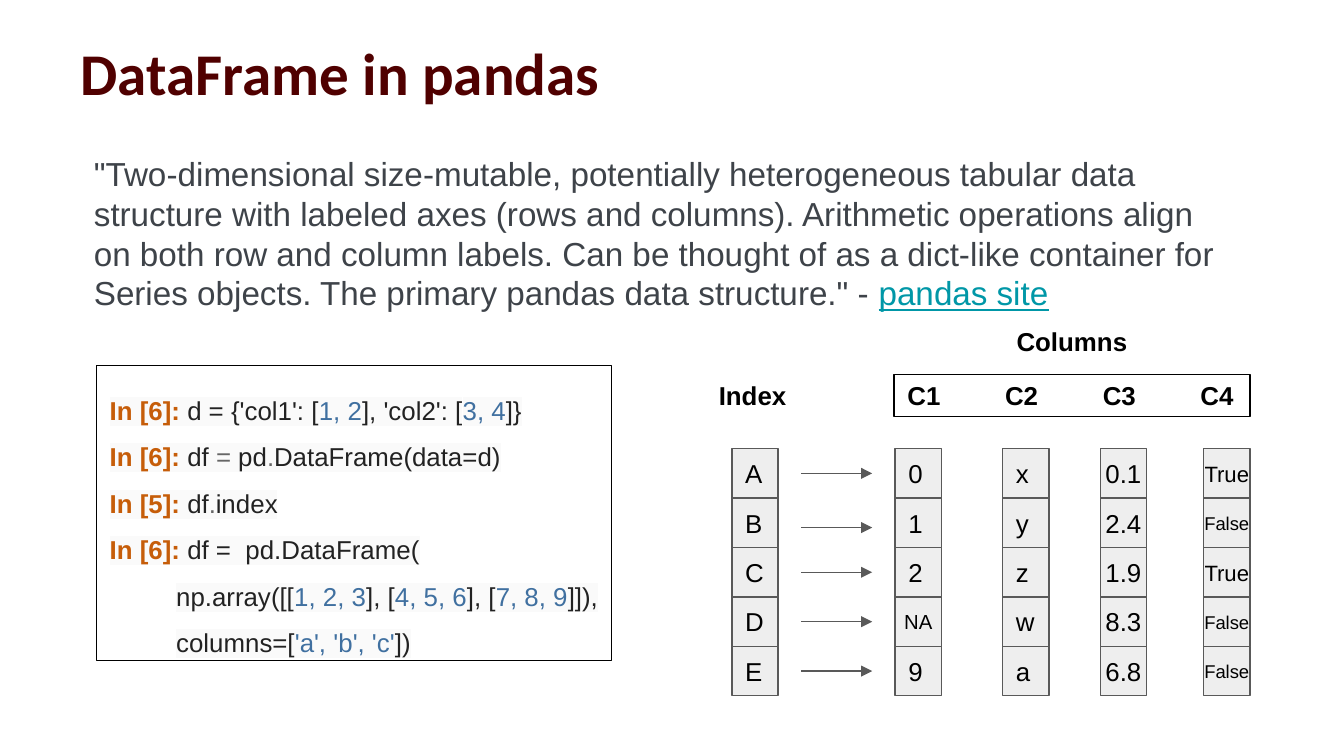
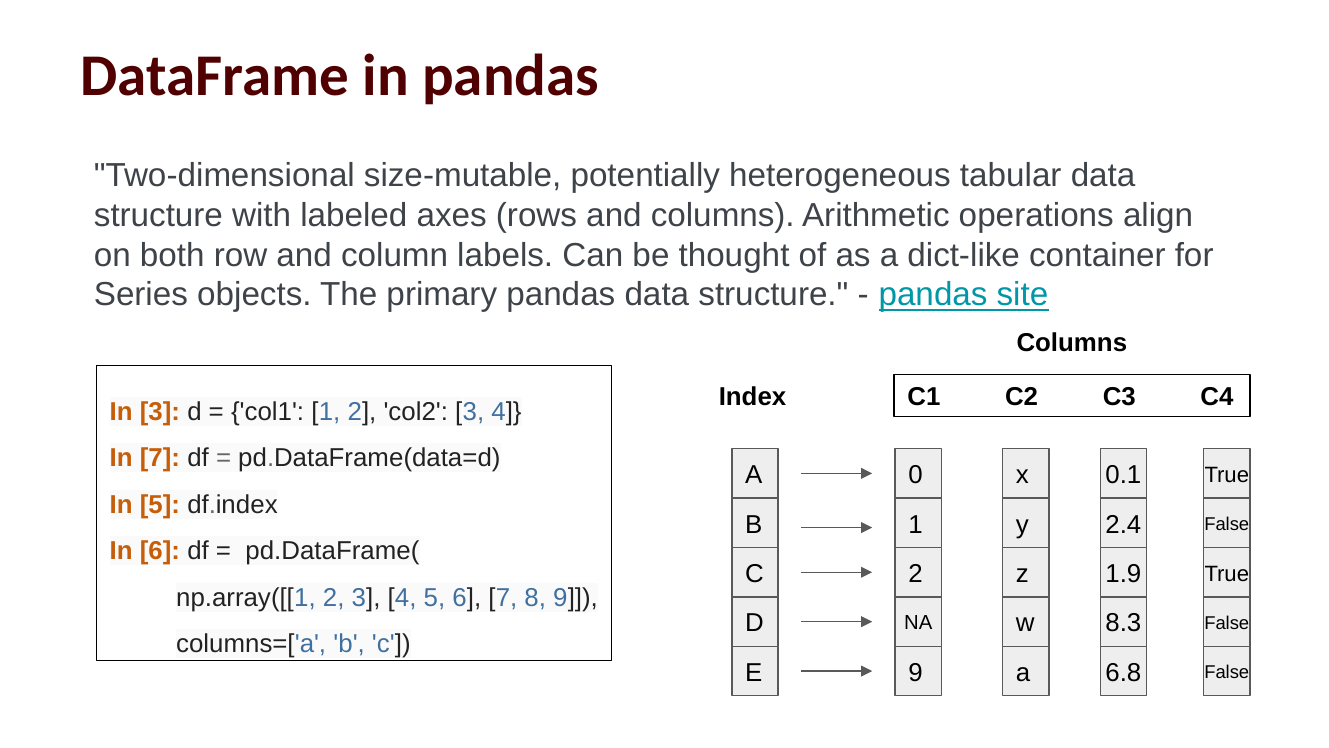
6: 6 -> 3 (160, 411)
6: 6 -> 7 (160, 458)
